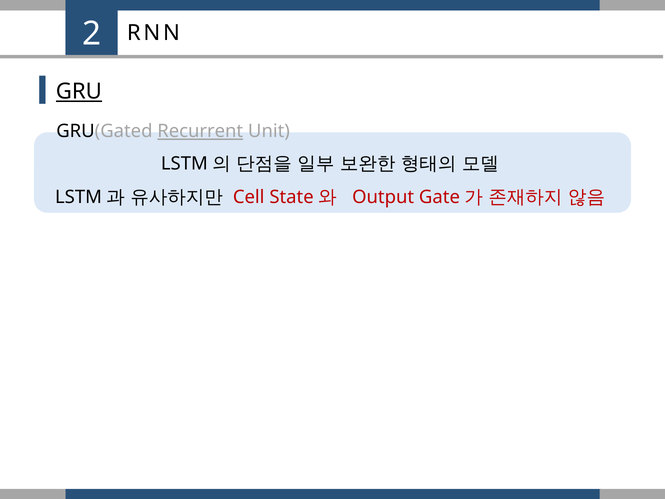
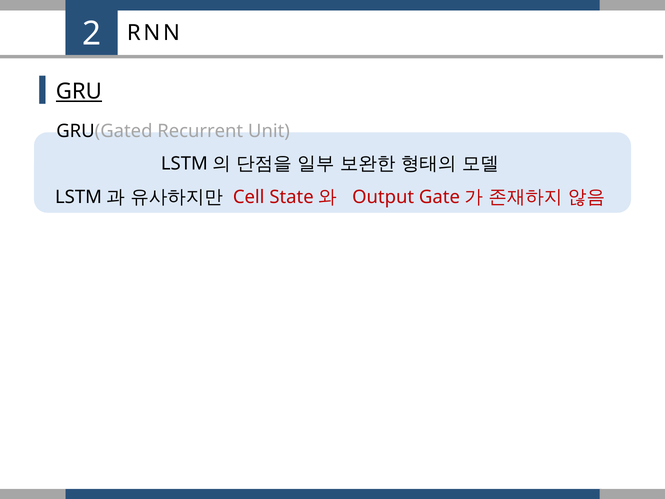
Recurrent underline: present -> none (200, 131)
